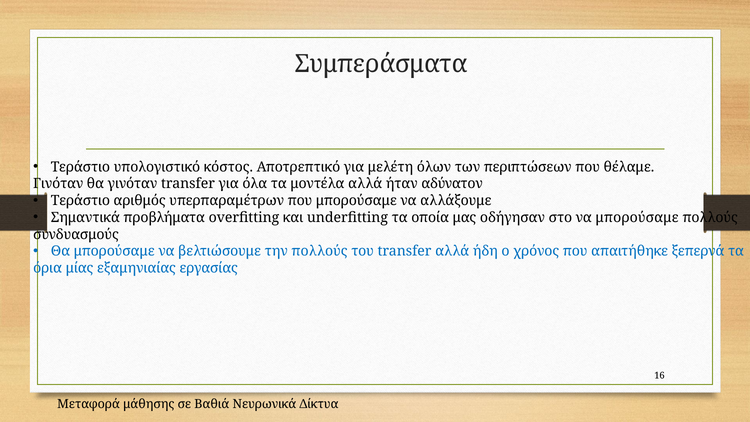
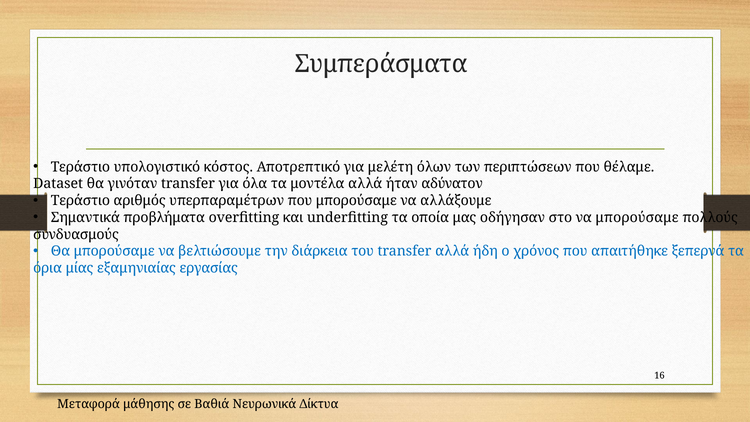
Γινόταν: Γινόταν -> Dataset (58, 184)
την πολλούς: πολλούς -> διάρκεια (320, 251)
